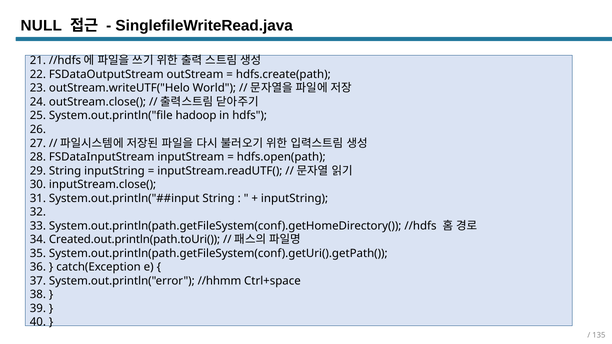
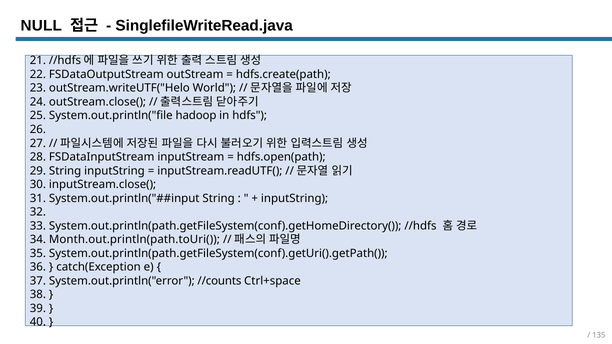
Created.out.println(path.toUri(: Created.out.println(path.toUri( -> Month.out.println(path.toUri( (134, 240)
//hhmm: //hhmm -> //counts (219, 281)
